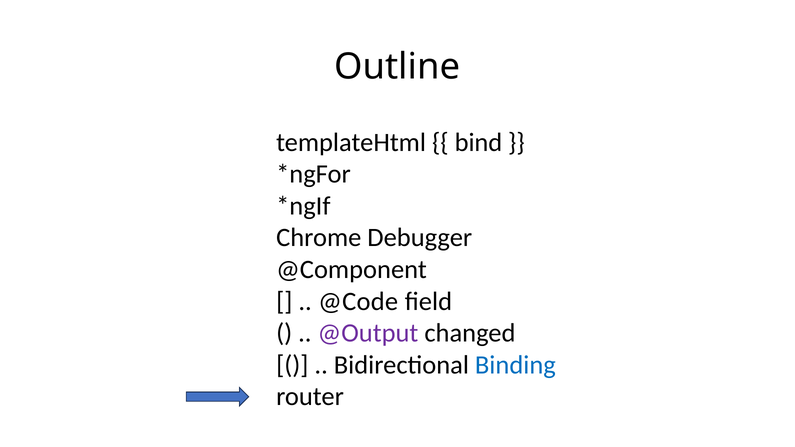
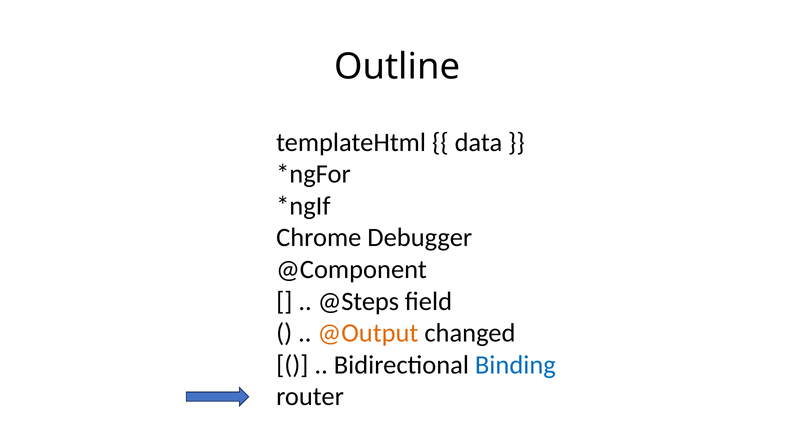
bind: bind -> data (478, 142)
@Code: @Code -> @Steps (358, 301)
@Output colour: purple -> orange (368, 333)
